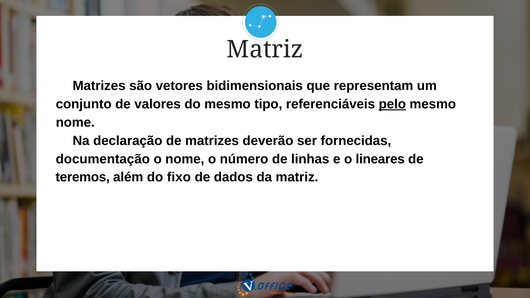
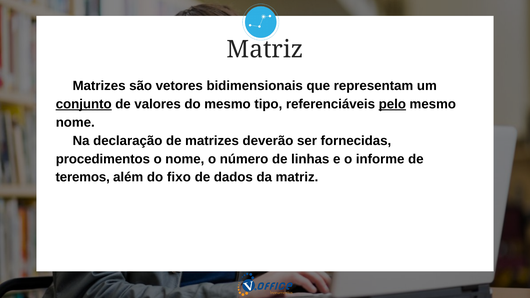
conjunto underline: none -> present (84, 104)
documentação: documentação -> procedimentos (103, 159)
lineares: lineares -> informe (380, 159)
